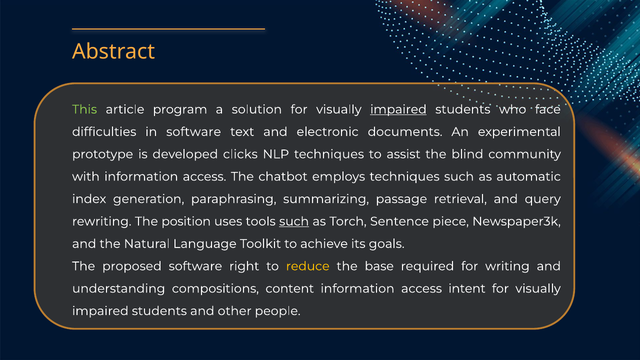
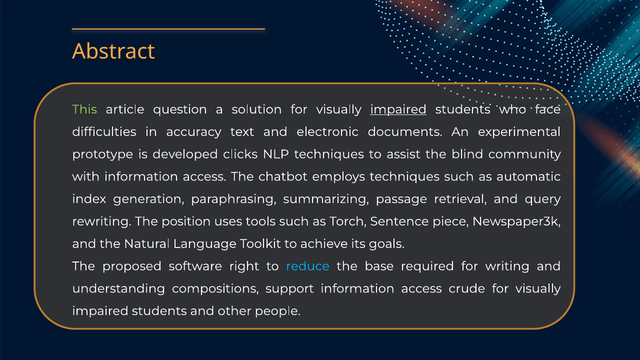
program: program -> question (180, 109)
in software: software -> accuracy (194, 132)
such underline: present -> none (294, 221)
reduce colour: yellow -> light blue (308, 266)
content: content -> support (290, 289)
intent: intent -> crude (467, 289)
